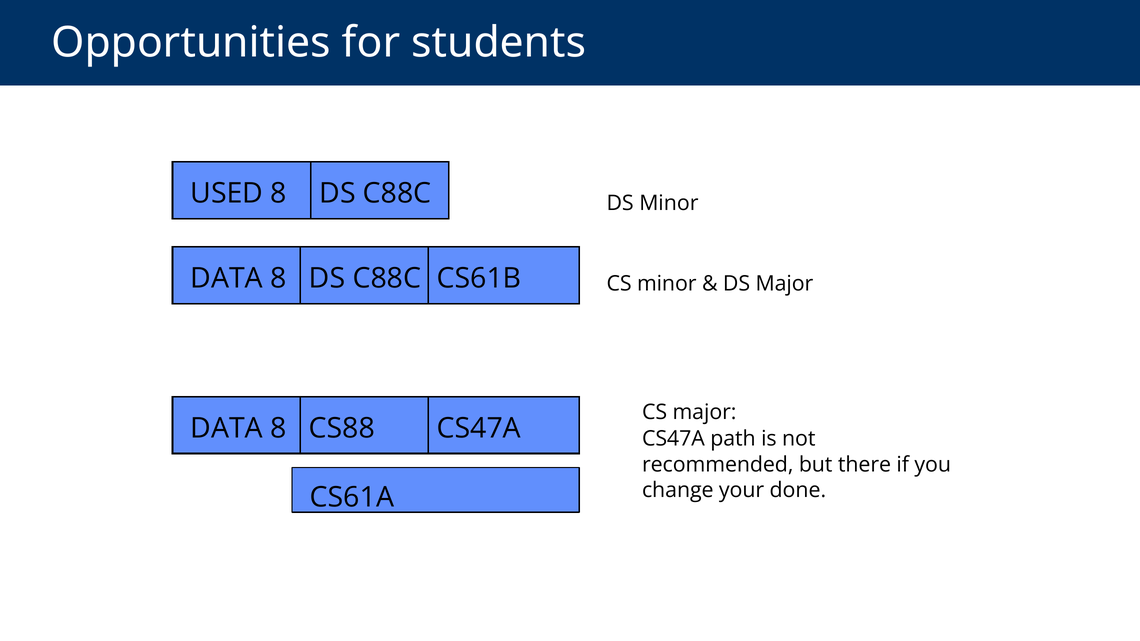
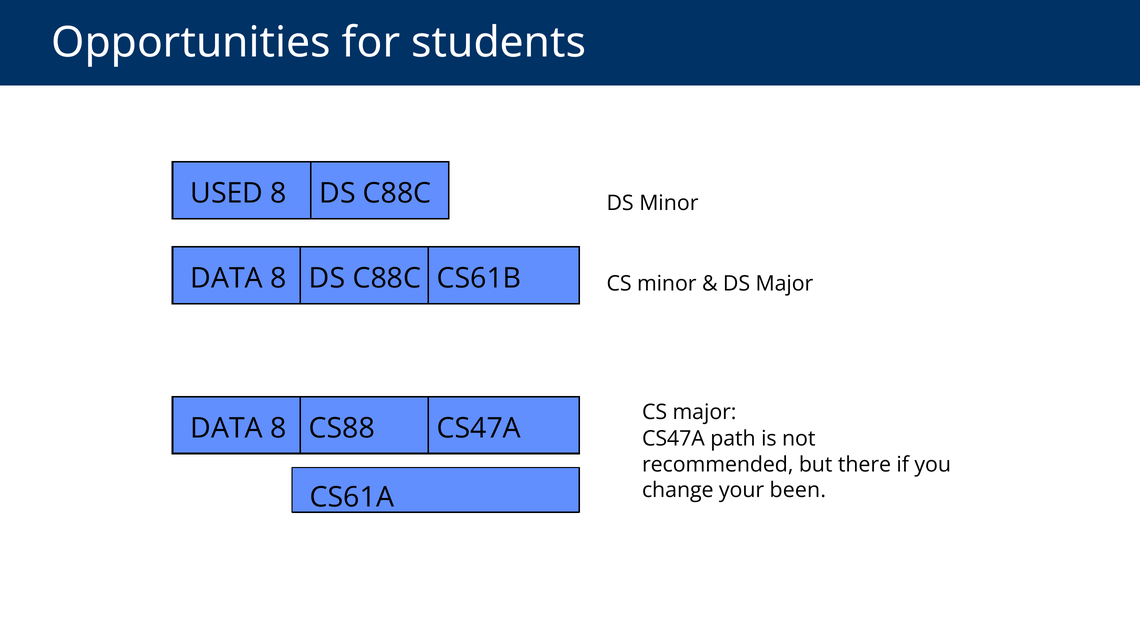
done: done -> been (798, 490)
